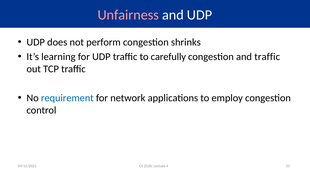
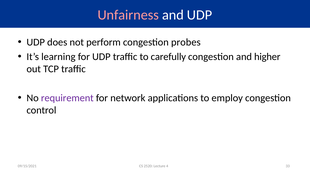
shrinks: shrinks -> probes (186, 42)
and traffic: traffic -> higher (267, 57)
requirement colour: blue -> purple (67, 98)
